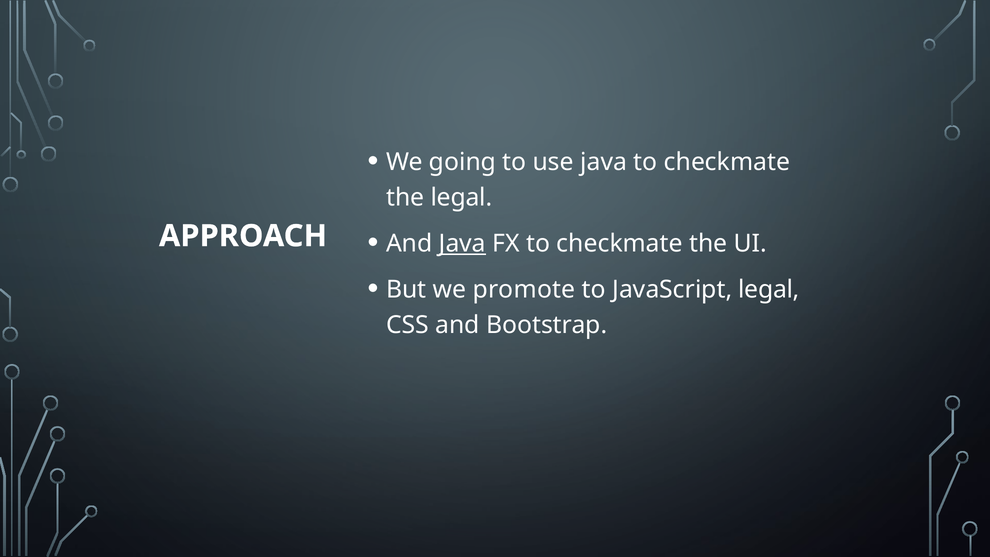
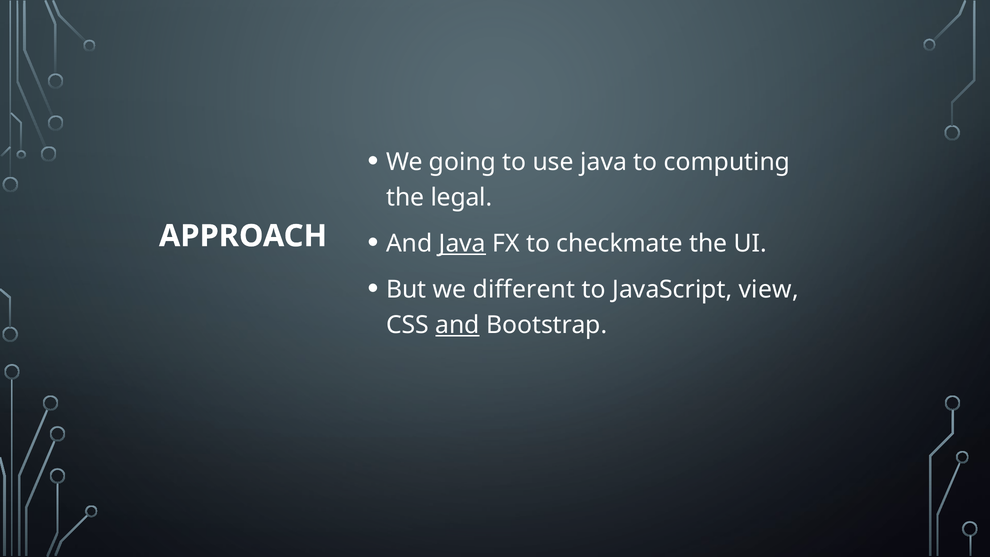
java to checkmate: checkmate -> computing (727, 162)
promote: promote -> different (524, 289)
JavaScript legal: legal -> view (769, 289)
and underline: none -> present (457, 325)
